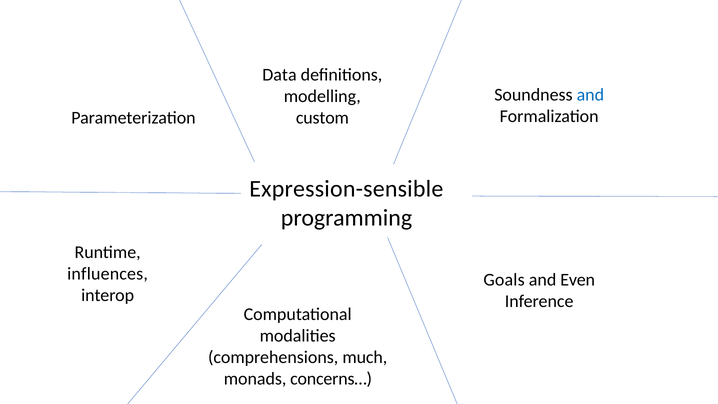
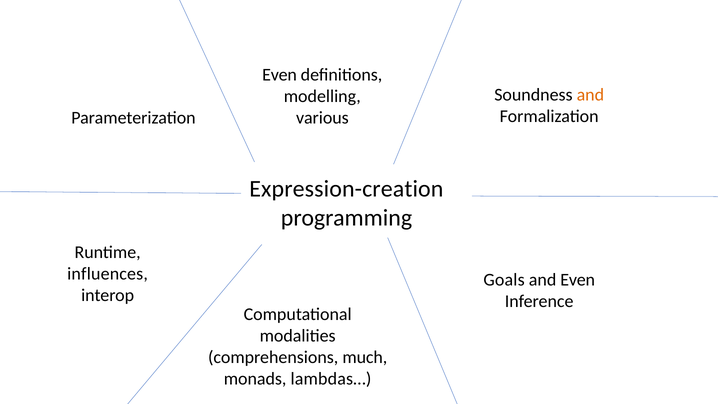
Data: Data -> Even (280, 75)
and colour: blue -> orange (590, 95)
custom: custom -> various (322, 118)
Expression-sensible: Expression-sensible -> Expression-creation (346, 189)
concerns…: concerns… -> lambdas… (331, 379)
